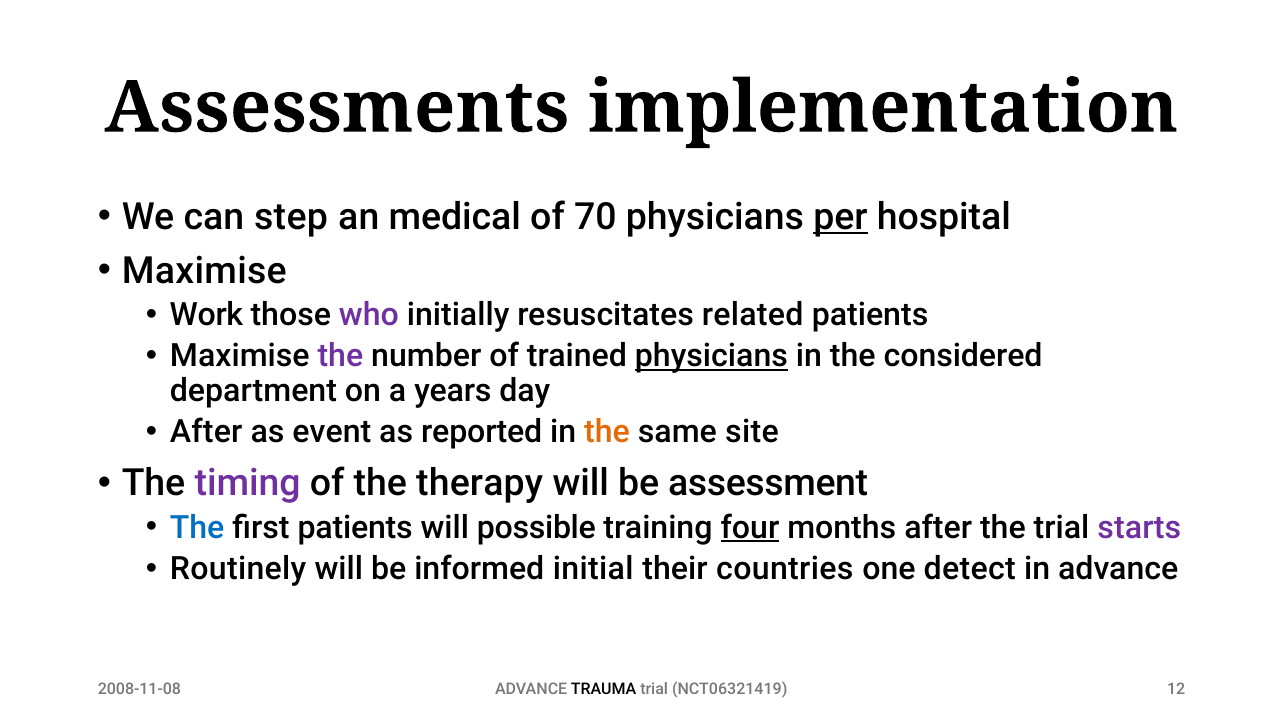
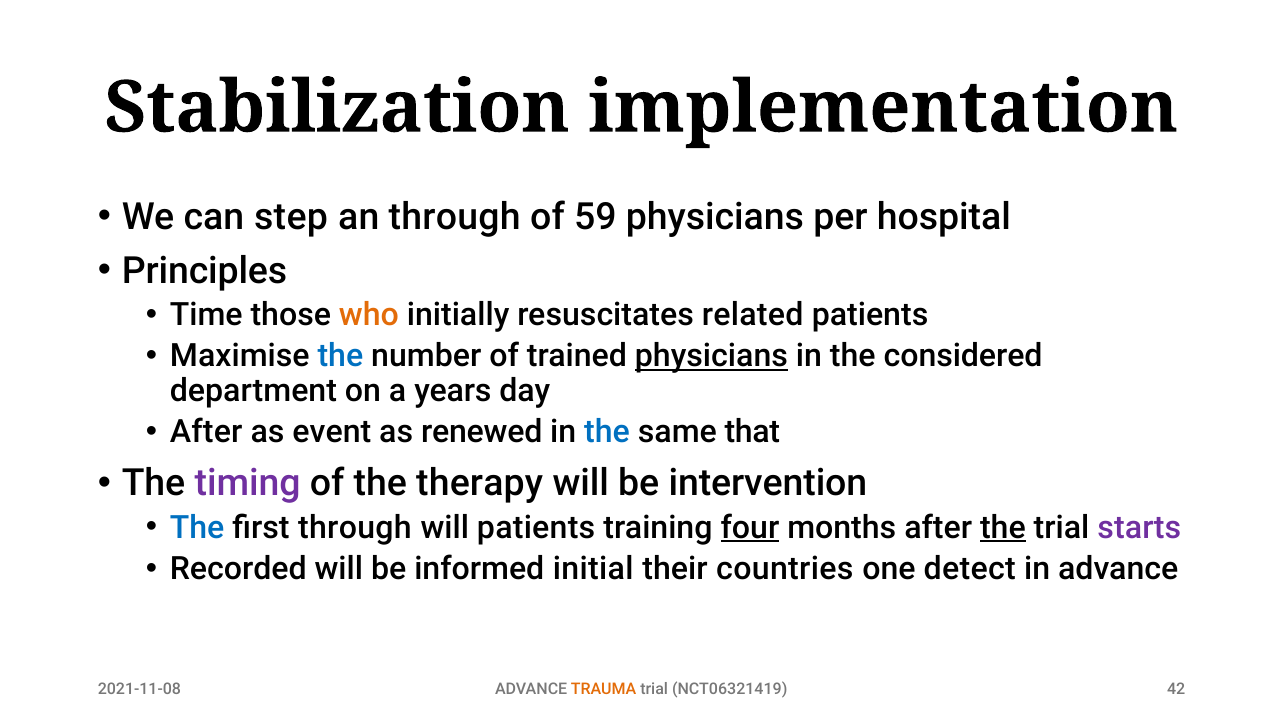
Assessments: Assessments -> Stabilization (337, 108)
an medical: medical -> through (455, 217)
70: 70 -> 59 (595, 217)
per underline: present -> none (840, 217)
Maximise: Maximise -> Principles (205, 271)
Work: Work -> Time (206, 315)
who colour: purple -> orange (369, 315)
the colour: purple -> blue (340, 356)
reported: reported -> renewed (482, 432)
the colour: orange -> blue (607, 432)
site: site -> that (752, 432)
assessment: assessment -> intervention (768, 483)
first patients: patients -> through (355, 527)
will possible: possible -> patients (536, 527)
the underline: none -> present (1003, 527)
Routinely: Routinely -> Recorded (238, 569)
2008-11-08: 2008-11-08 -> 2021-11-08 (139, 689)
TRAUMA colour: black -> orange (604, 689)
12: 12 -> 42 (1176, 689)
